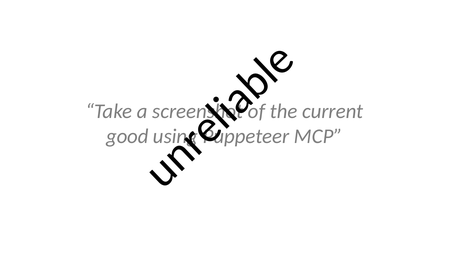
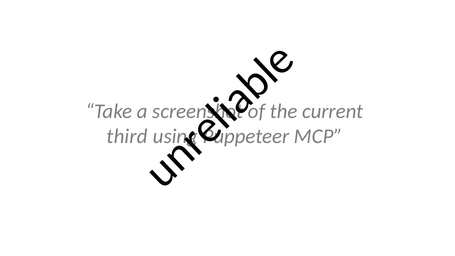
good: good -> third (127, 136)
